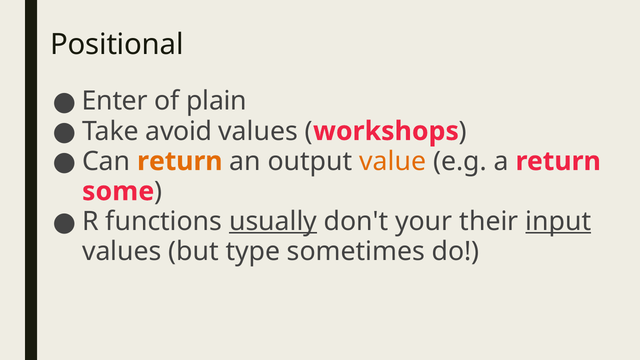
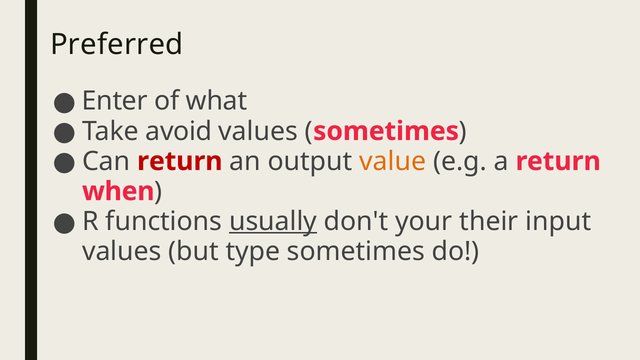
Positional: Positional -> Preferred (117, 44)
plain: plain -> what (217, 101)
workshops: workshops -> sometimes (386, 131)
return colour: orange -> red (180, 161)
some: some -> when (118, 191)
input underline: present -> none (558, 221)
